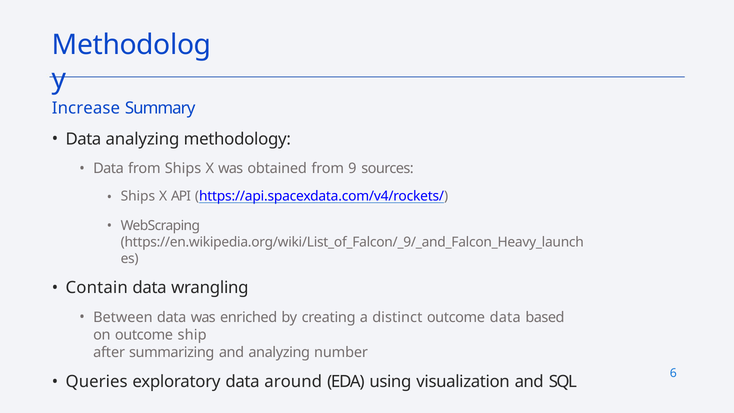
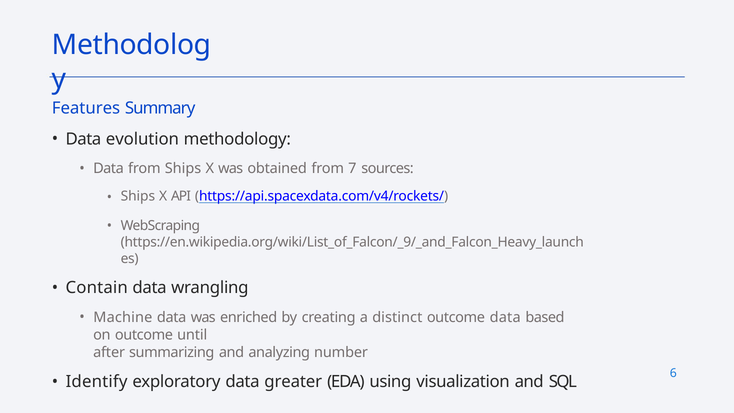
Increase: Increase -> Features (86, 108)
Data analyzing: analyzing -> evolution (142, 139)
9: 9 -> 7 (352, 169)
Between: Between -> Machine (123, 317)
ship: ship -> until (192, 335)
Queries: Queries -> Identify (97, 382)
around: around -> greater (293, 382)
